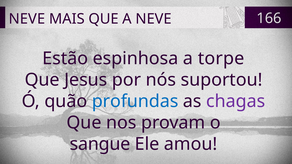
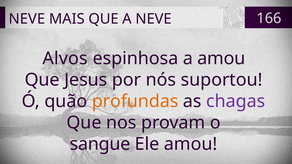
Estão: Estão -> Alvos (65, 59)
a torpe: torpe -> amou (221, 59)
profundas colour: blue -> orange (135, 101)
